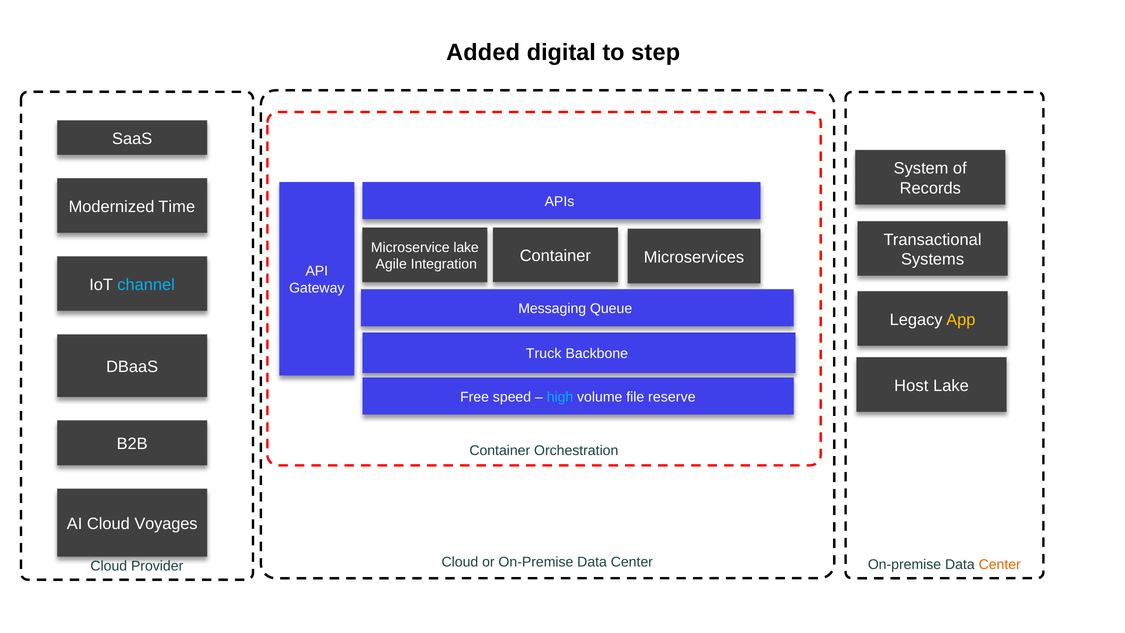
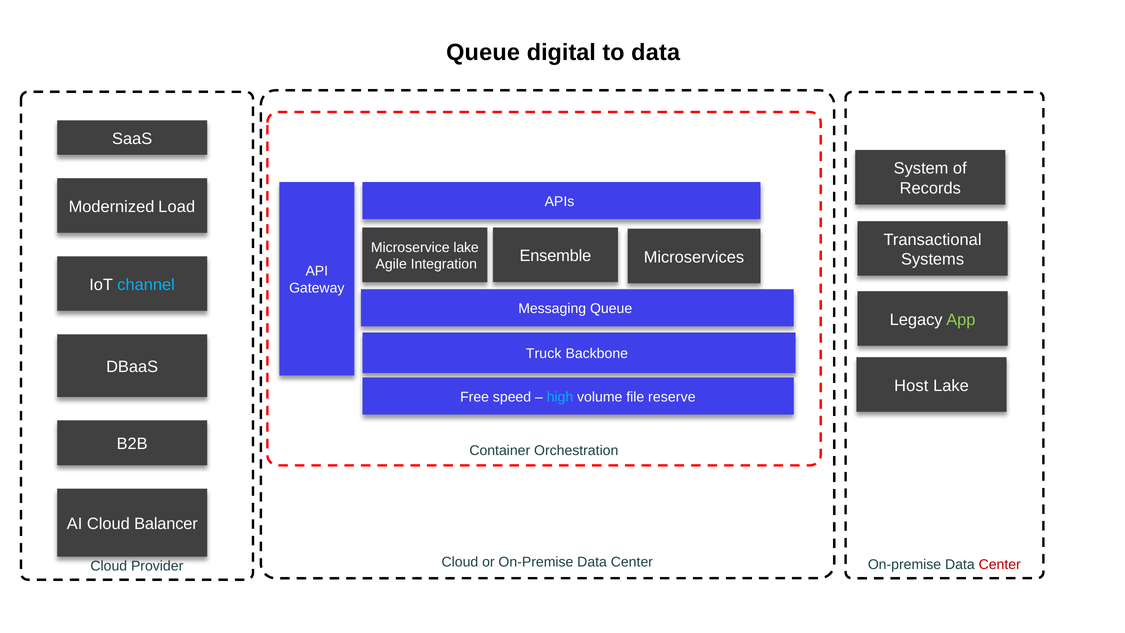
Added: Added -> Queue (483, 53)
to step: step -> data (656, 53)
Time: Time -> Load (177, 207)
Container: Container -> Ensemble (555, 256)
App colour: yellow -> light green (961, 320)
Voyages: Voyages -> Balancer (166, 524)
Center colour: orange -> red (1000, 565)
